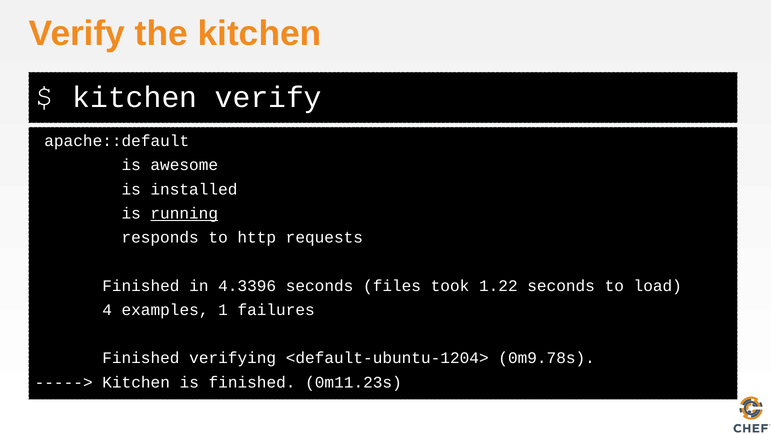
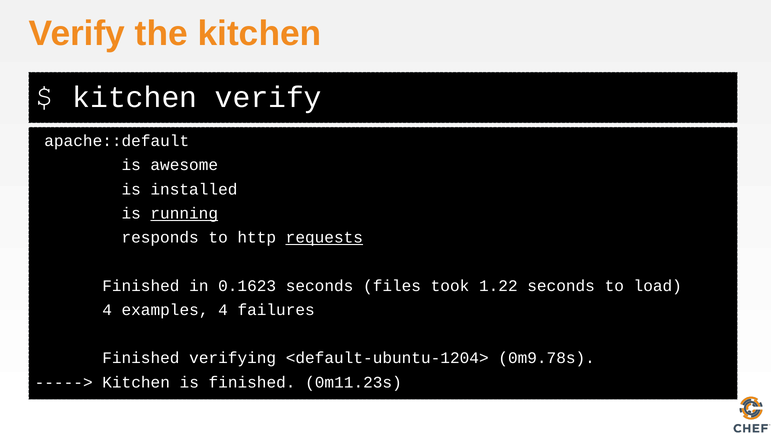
requests underline: none -> present (324, 237)
4.3396: 4.3396 -> 0.1623 (247, 286)
examples 1: 1 -> 4 (223, 310)
